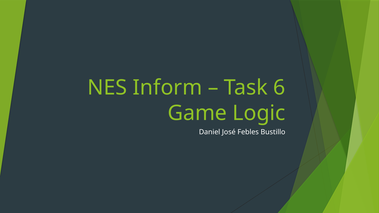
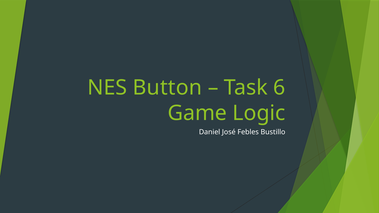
Inform: Inform -> Button (167, 88)
